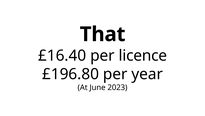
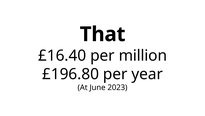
licence: licence -> million (143, 55)
